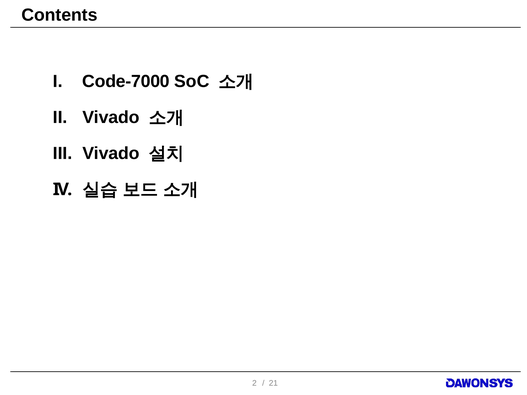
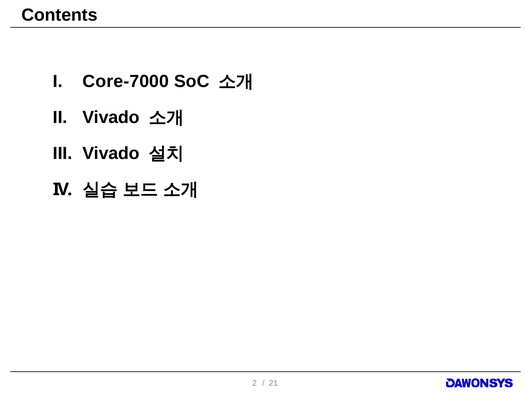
Code-7000: Code-7000 -> Core-7000 (126, 81)
